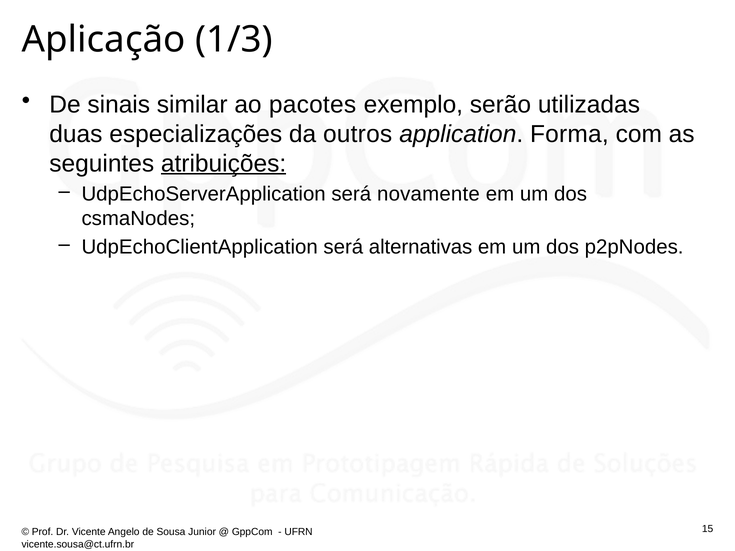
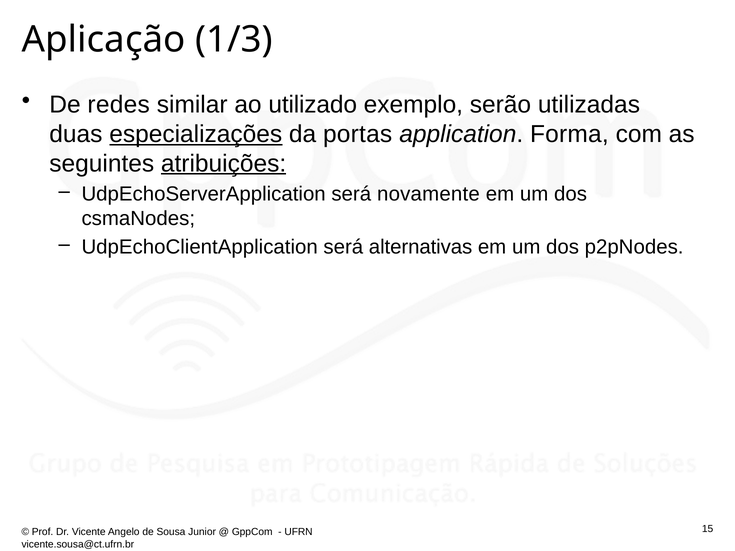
sinais: sinais -> redes (119, 105)
pacotes: pacotes -> utilizado (313, 105)
especializações underline: none -> present (196, 134)
outros: outros -> portas (358, 134)
